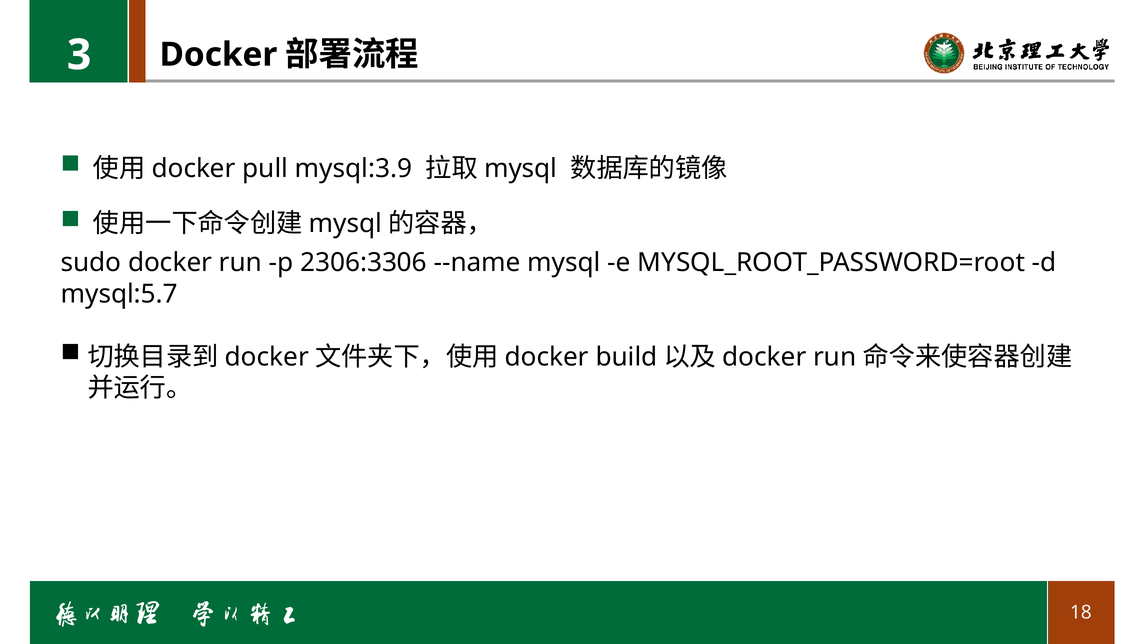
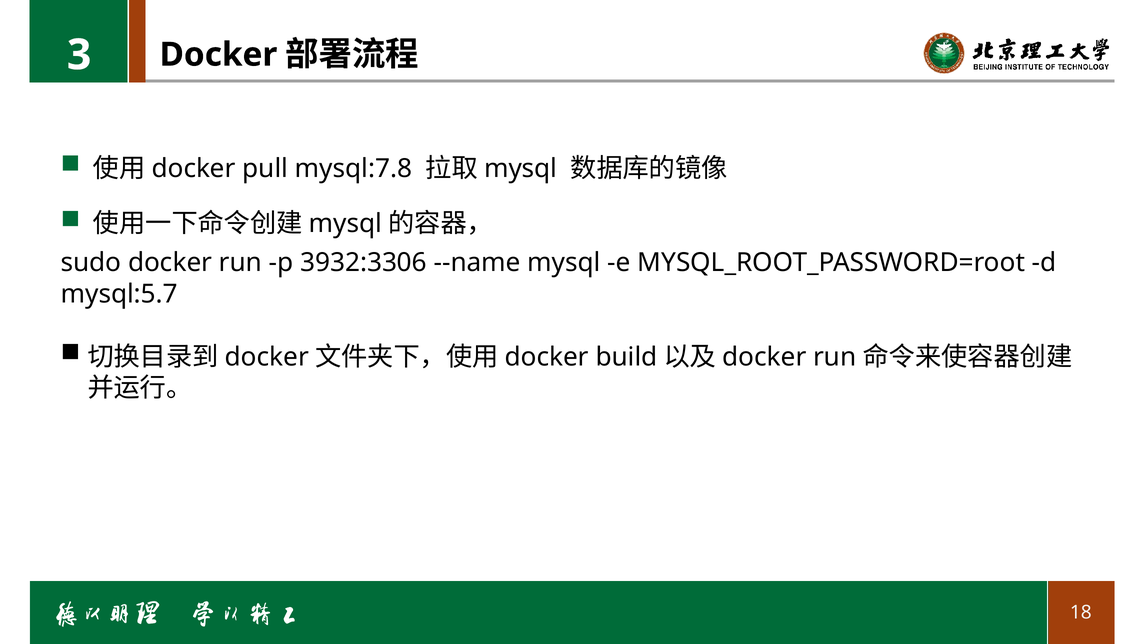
mysql:3.9: mysql:3.9 -> mysql:7.8 (354, 169)
2306:3306: 2306:3306 -> 3932:3306 (364, 262)
